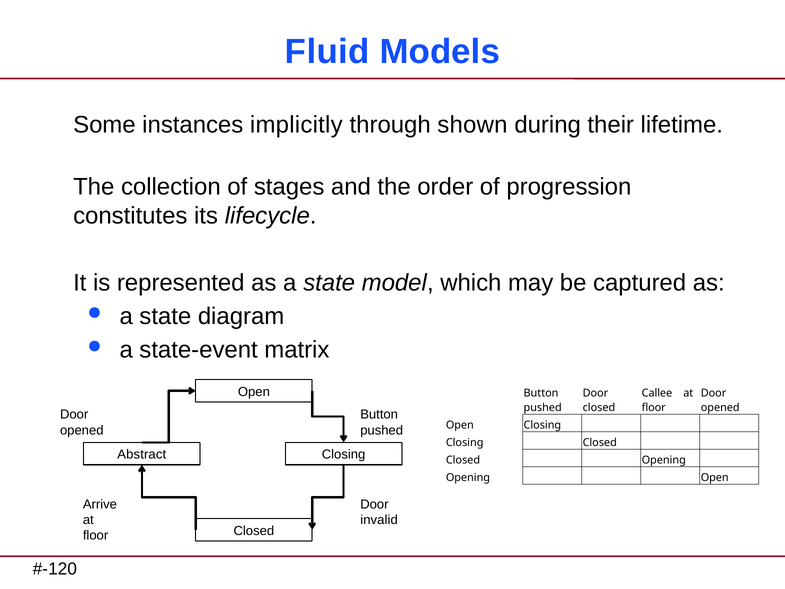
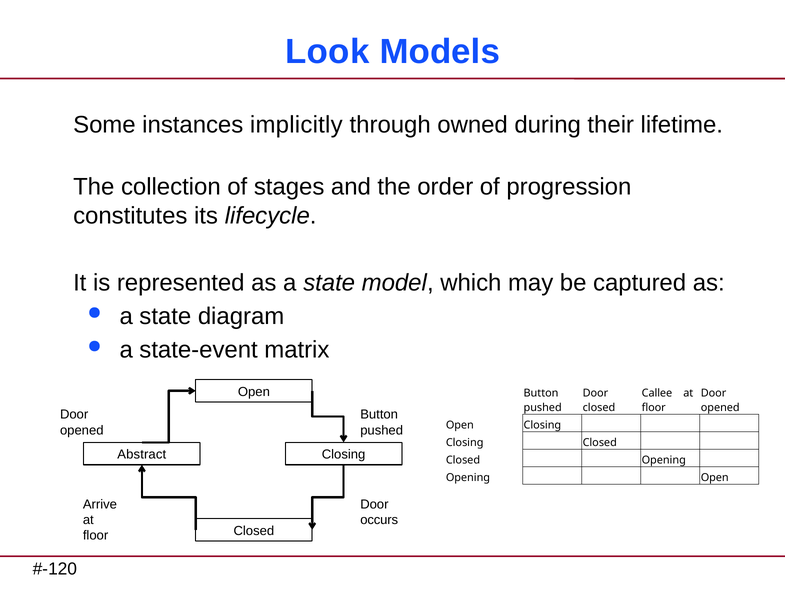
Fluid: Fluid -> Look (327, 51)
shown: shown -> owned (473, 125)
invalid: invalid -> occurs (379, 520)
